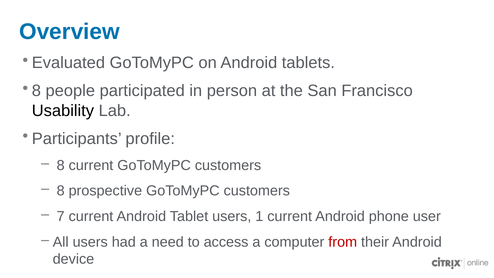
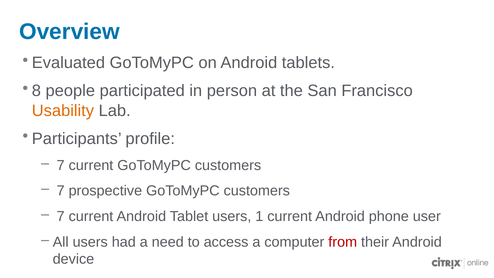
Usability colour: black -> orange (63, 111)
8: 8 -> 7 (61, 165)
8: 8 -> 7 (61, 191)
